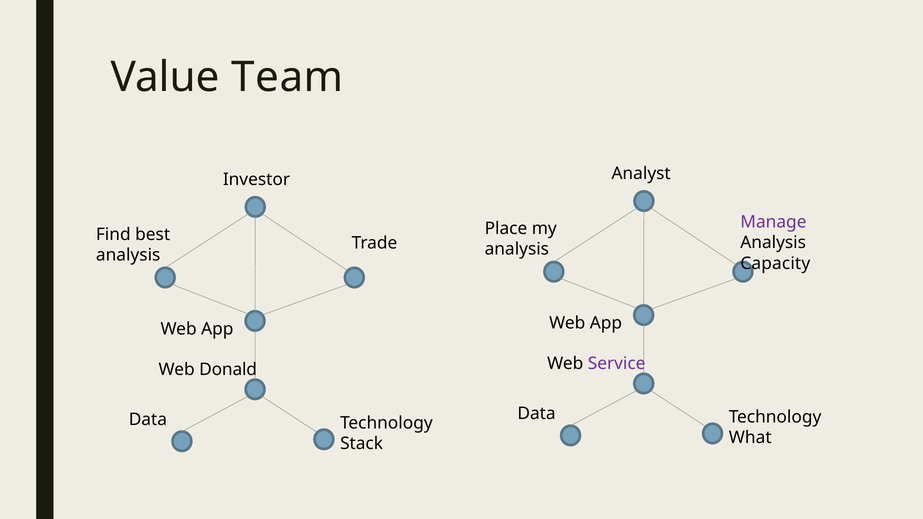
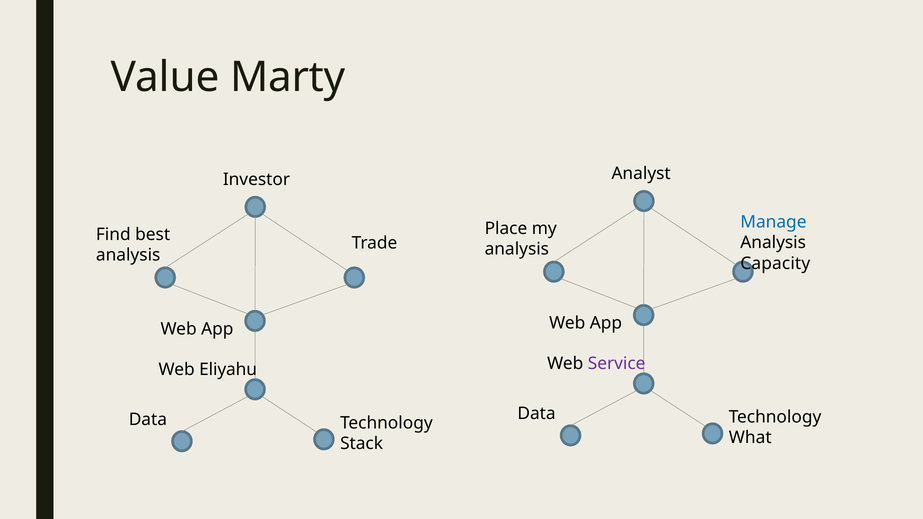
Team: Team -> Marty (288, 78)
Manage colour: purple -> blue (773, 222)
Donald: Donald -> Eliyahu (228, 370)
